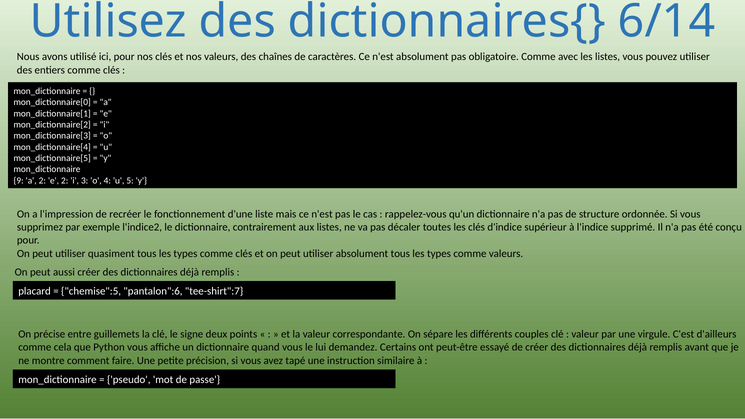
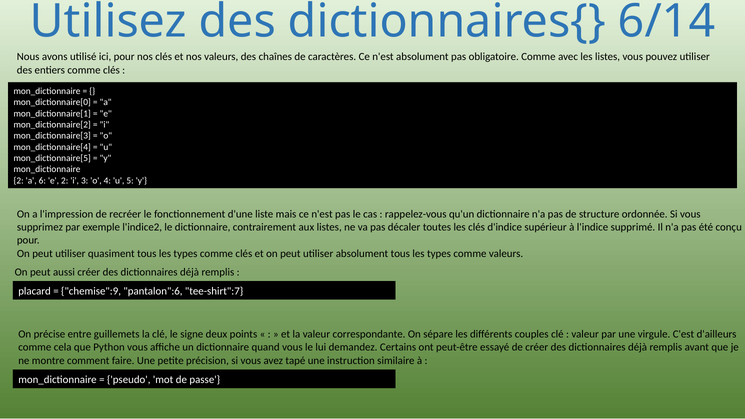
9: 9 -> 2 (19, 181)
a 2: 2 -> 6 (42, 181)
chemise":5: chemise":5 -> chemise":9 (91, 291)
